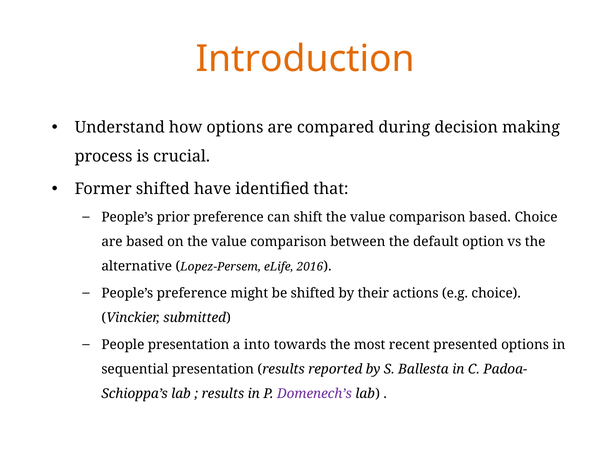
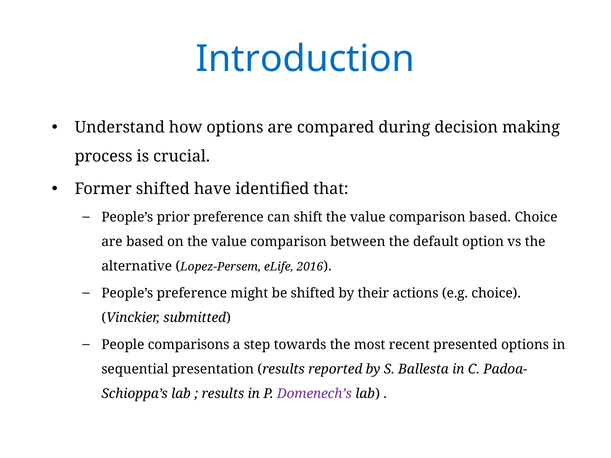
Introduction colour: orange -> blue (305, 59)
People presentation: presentation -> comparisons (189, 345)
into: into -> step (257, 345)
